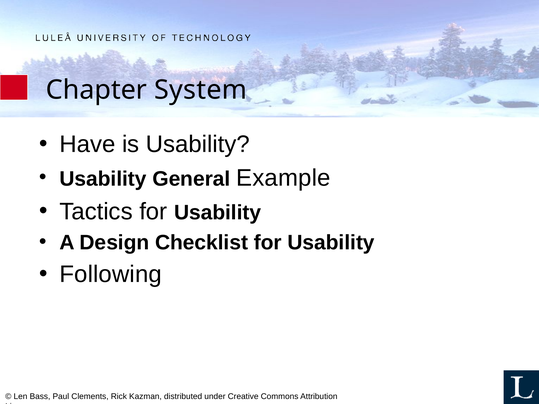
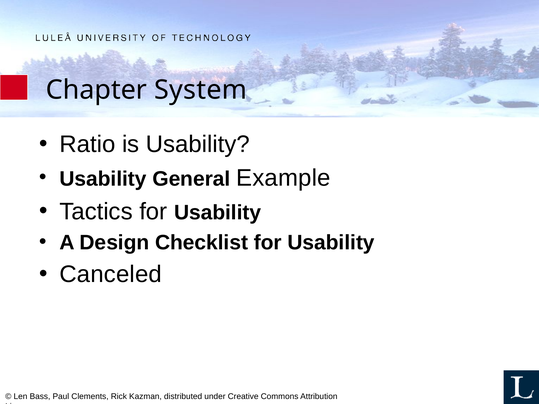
Have: Have -> Ratio (87, 145)
Following: Following -> Canceled (111, 275)
